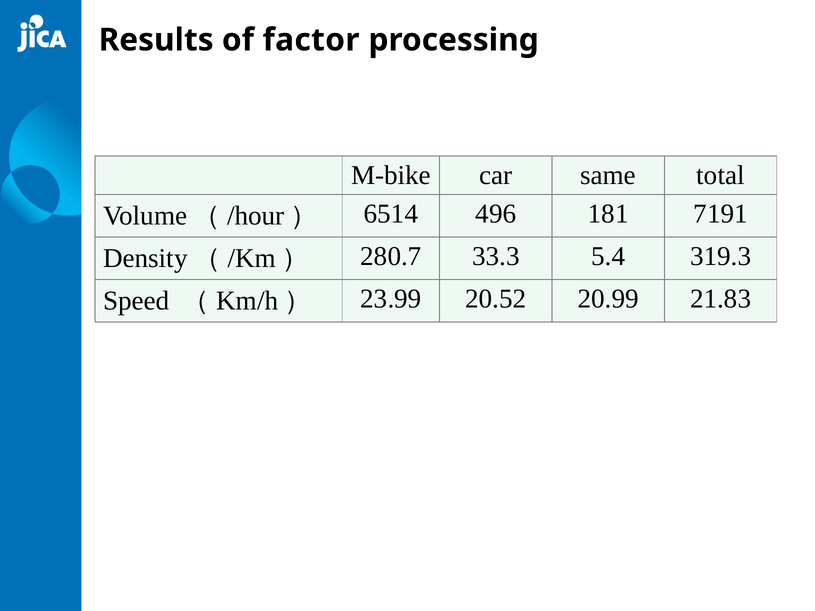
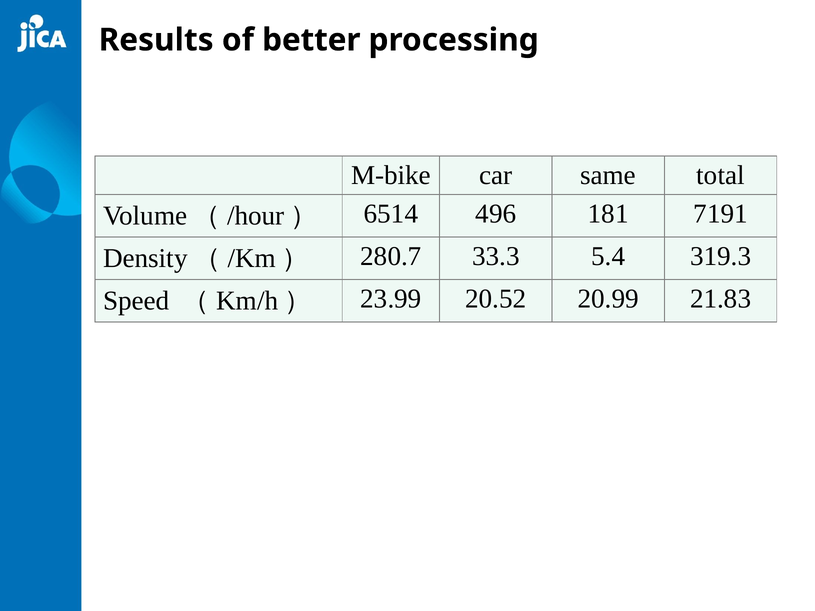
factor: factor -> better (311, 40)
